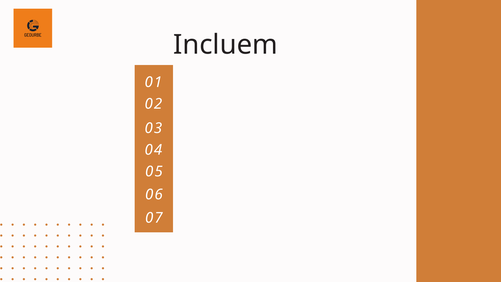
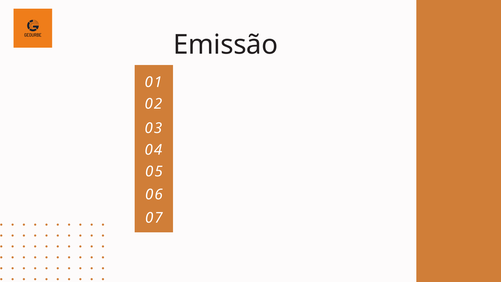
Incluem: Incluem -> Emissão (226, 45)
